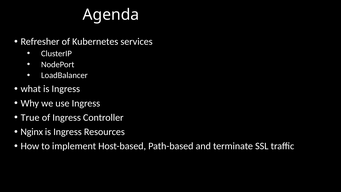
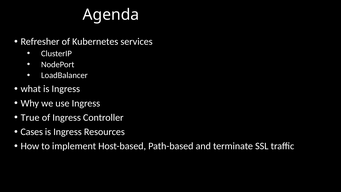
Nginx: Nginx -> Cases (32, 132)
